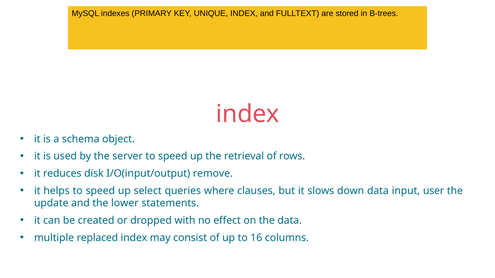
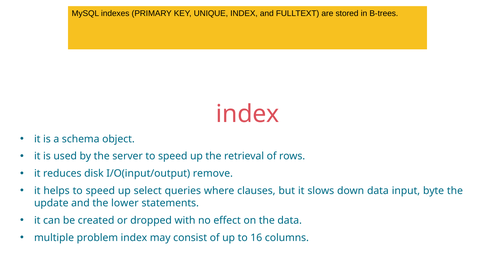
user: user -> byte (434, 191)
replaced: replaced -> problem (97, 238)
